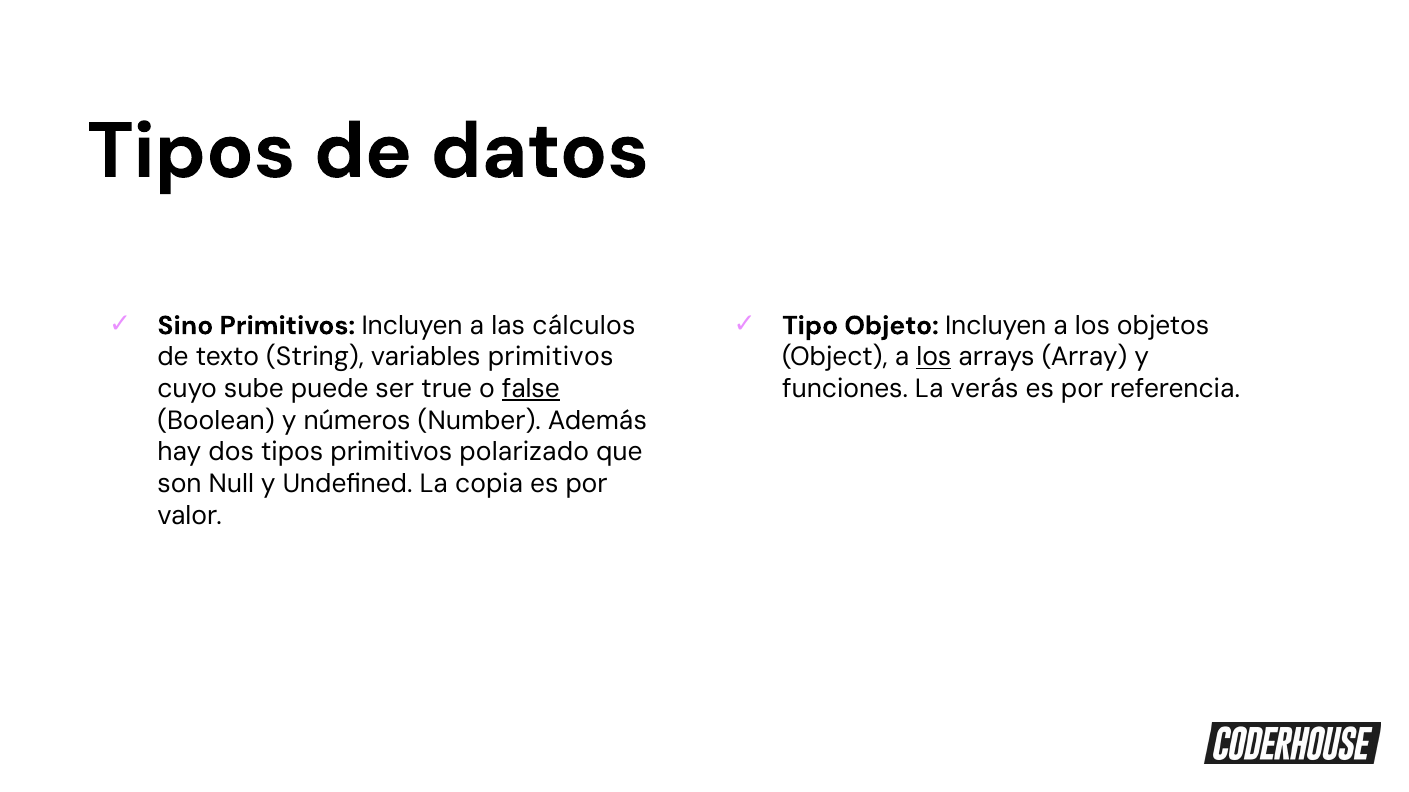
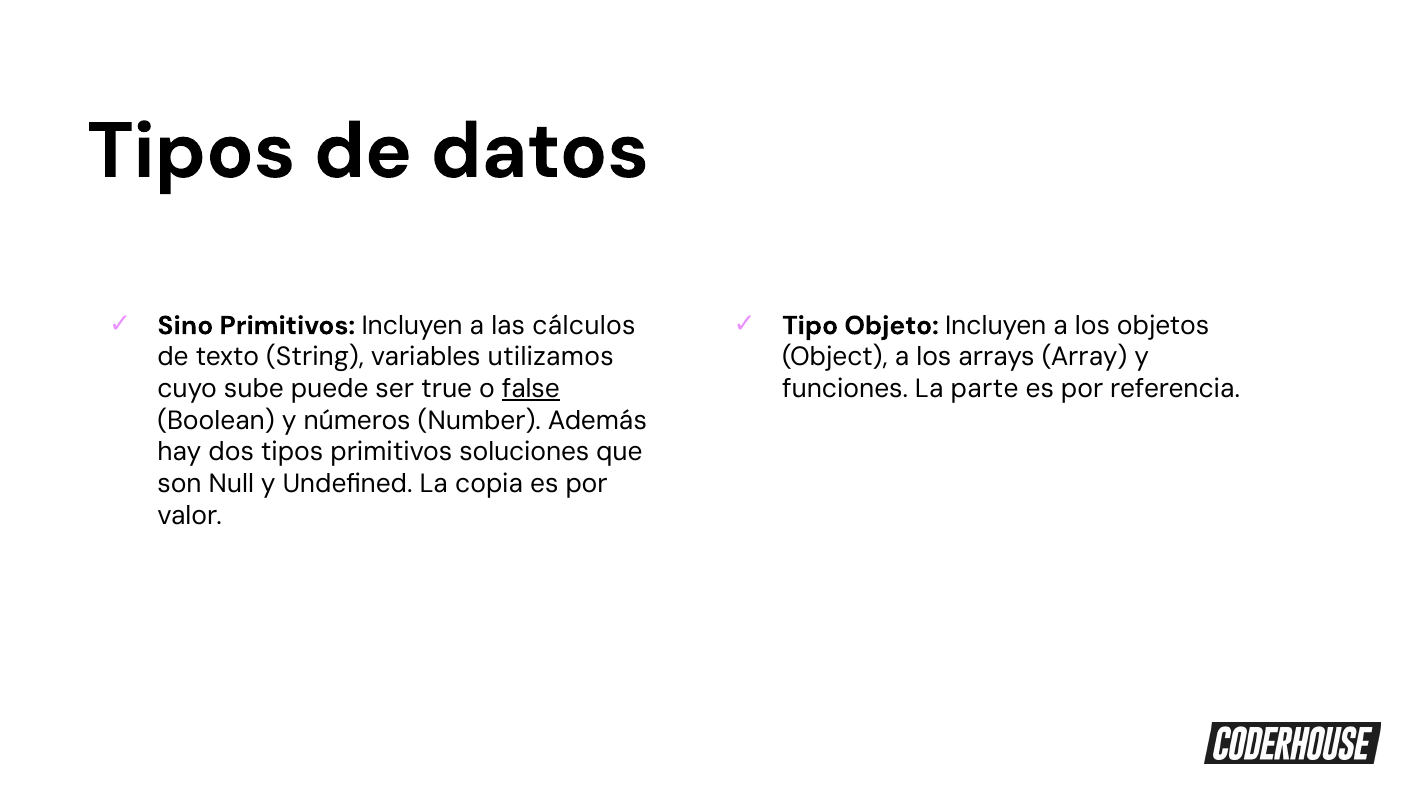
variables primitivos: primitivos -> utilizamos (551, 357)
los underline: present -> none (934, 357)
verás: verás -> parte (985, 389)
polarizado: polarizado -> soluciones (524, 452)
